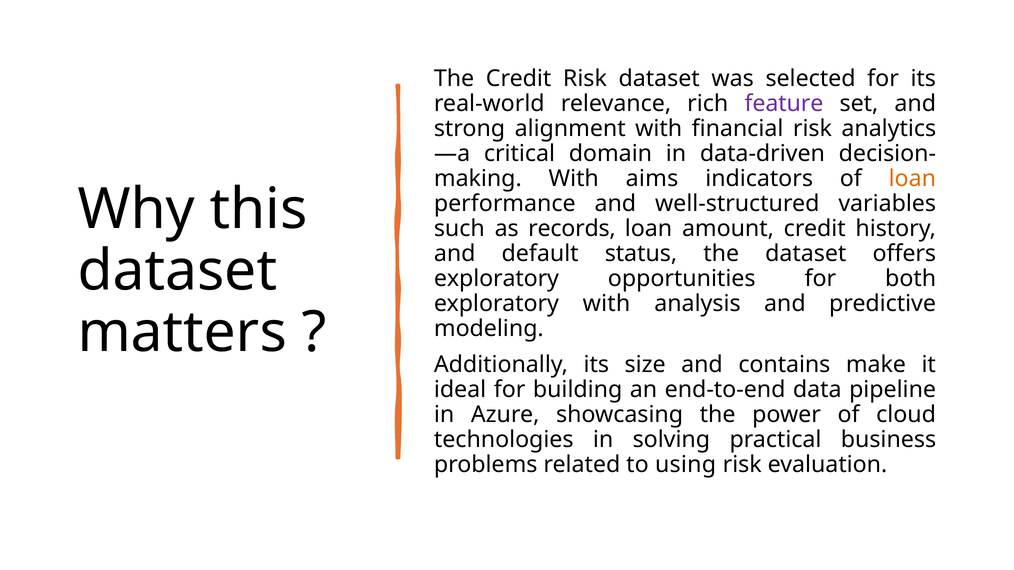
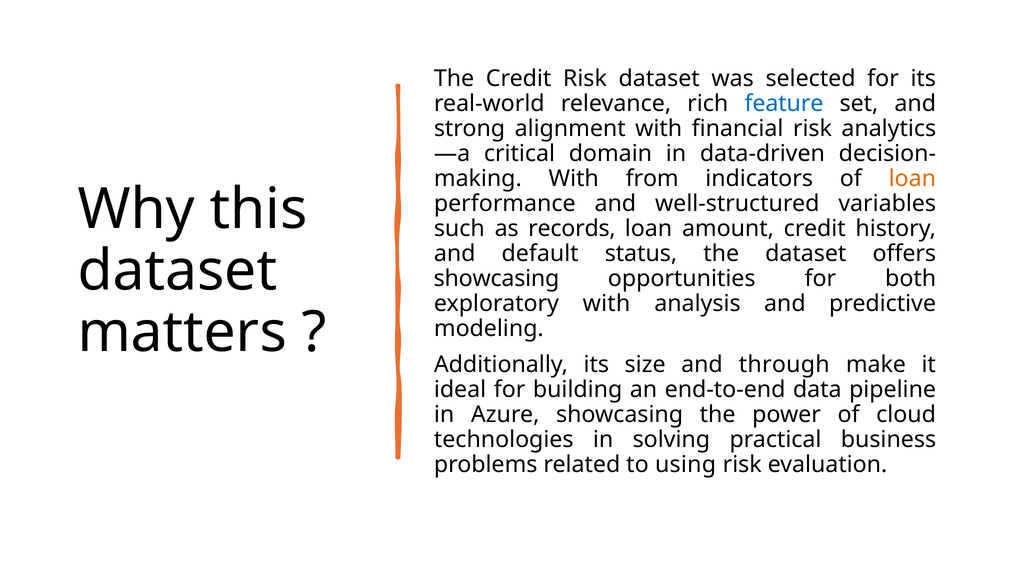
feature colour: purple -> blue (784, 103)
aims: aims -> from (652, 179)
exploratory: exploratory -> showcasing (497, 279)
contains: contains -> through (784, 365)
